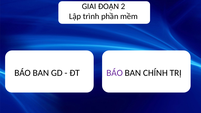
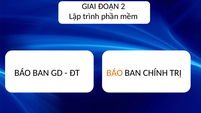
BÁO colour: purple -> orange (115, 73)
